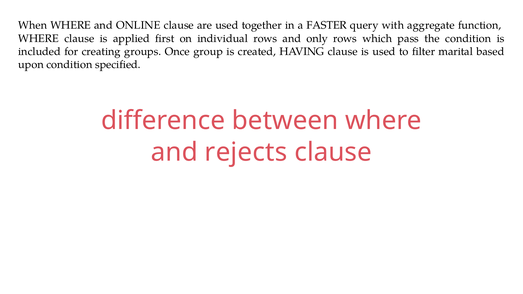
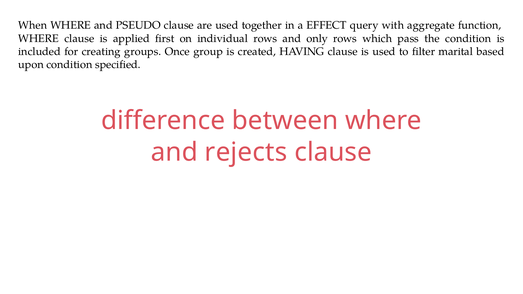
ONLINE: ONLINE -> PSEUDO (138, 25)
FASTER: FASTER -> EFFECT (327, 25)
